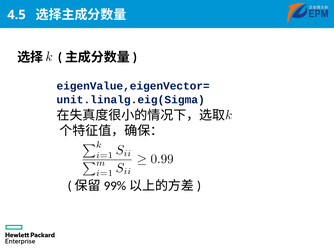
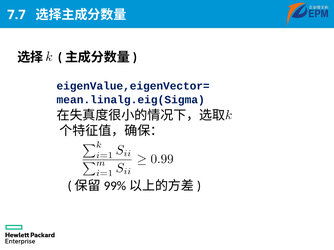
4.5: 4.5 -> 7.7 (16, 15)
unit.linalg.eig(Sigma: unit.linalg.eig(Sigma -> mean.linalg.eig(Sigma (131, 100)
